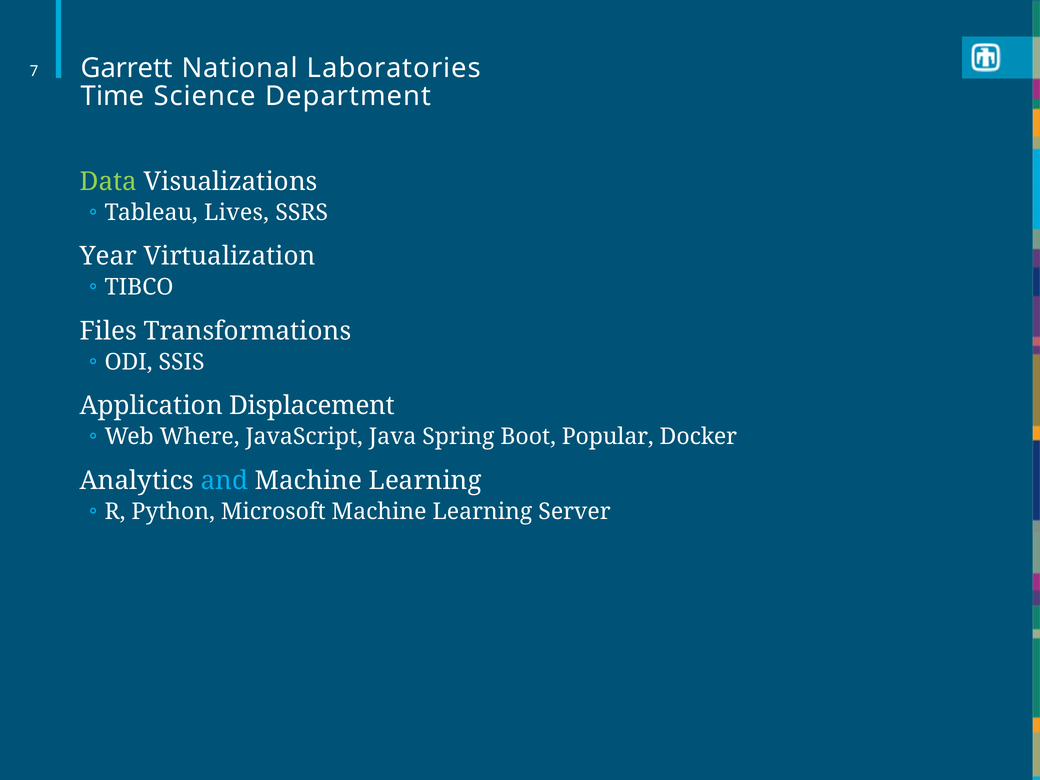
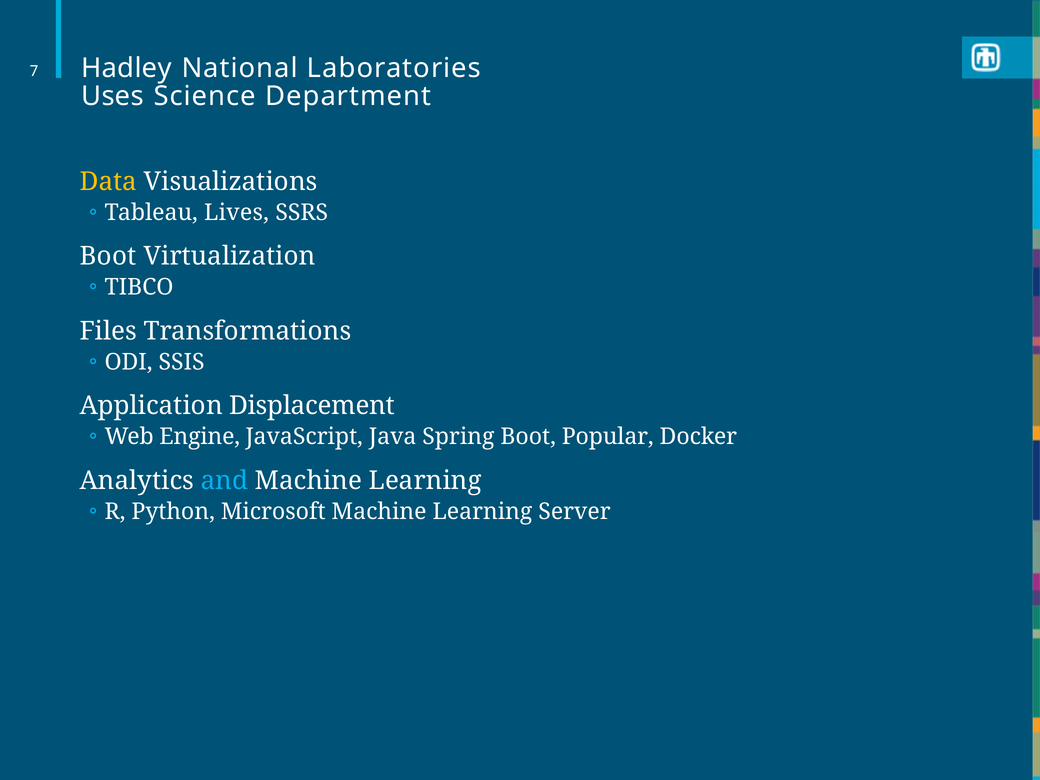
Garrett: Garrett -> Hadley (126, 68)
Time: Time -> Uses (113, 96)
Data colour: light green -> yellow (108, 182)
Year: Year -> Boot (108, 256)
Where: Where -> Engine (200, 437)
